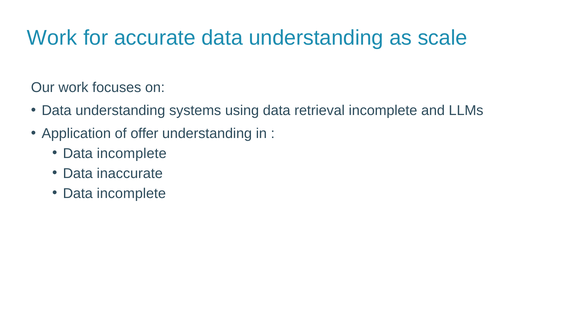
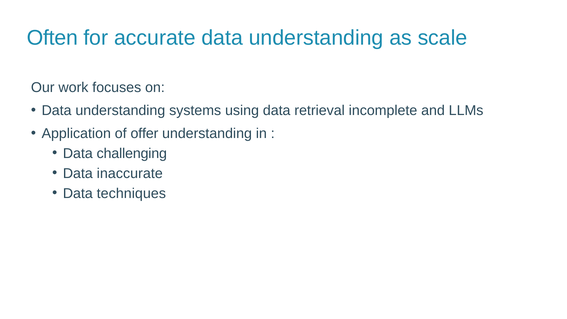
Work: Work -> Often (52, 38)
incomplete: incomplete -> challenging (132, 153)
incomplete: incomplete -> techniques (131, 193)
